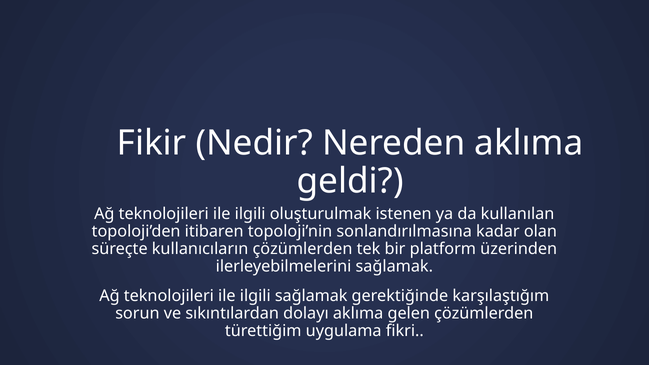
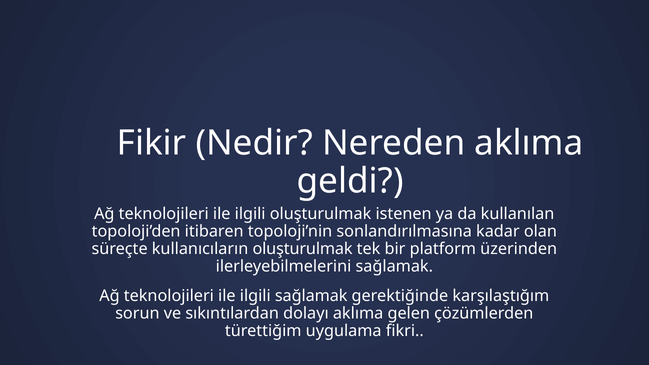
kullanıcıların çözümlerden: çözümlerden -> oluşturulmak (303, 249)
